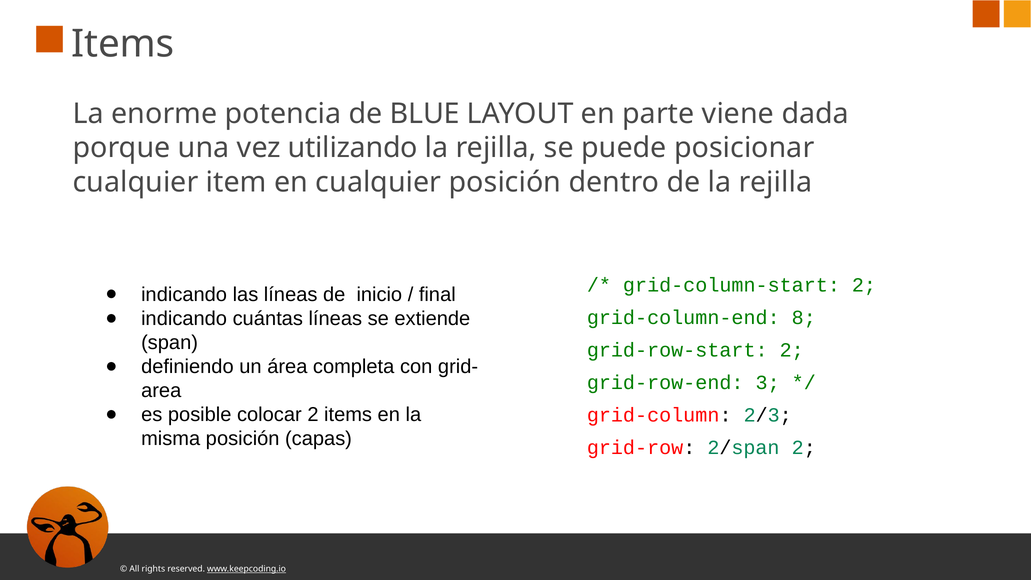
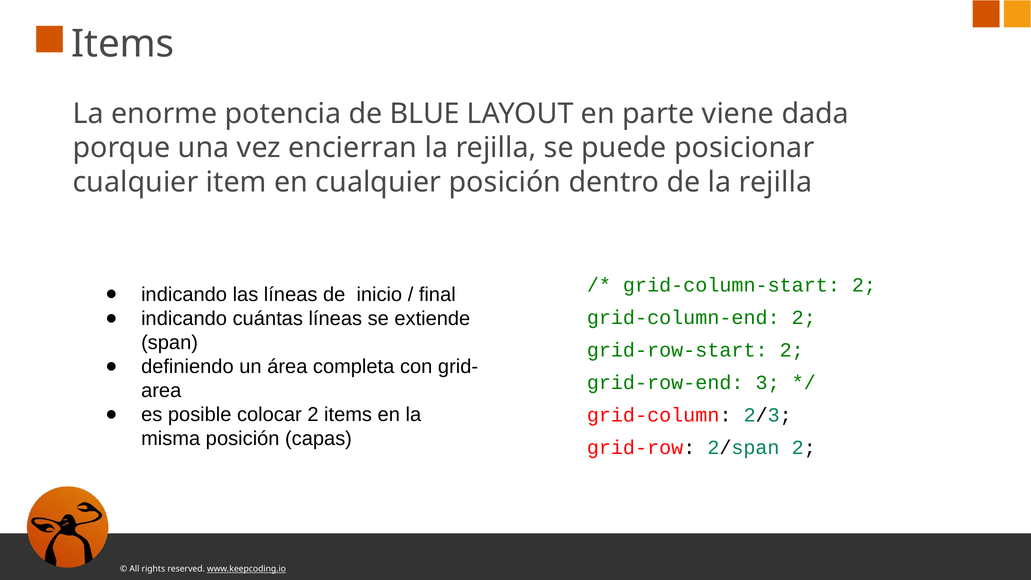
utilizando: utilizando -> encierran (353, 148)
grid-column-end 8: 8 -> 2 (804, 318)
